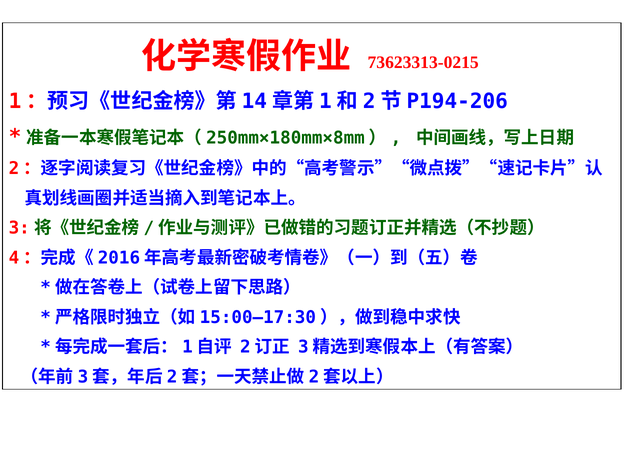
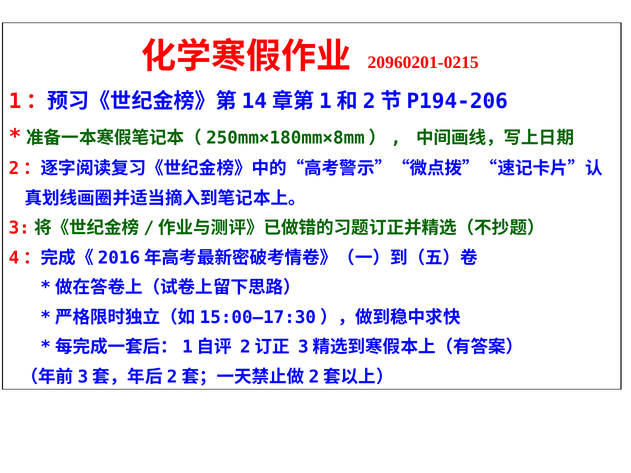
73623313-0215: 73623313-0215 -> 20960201-0215 (423, 62)
